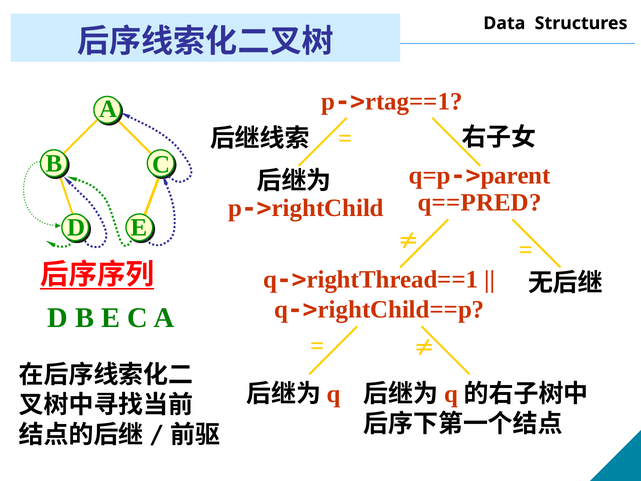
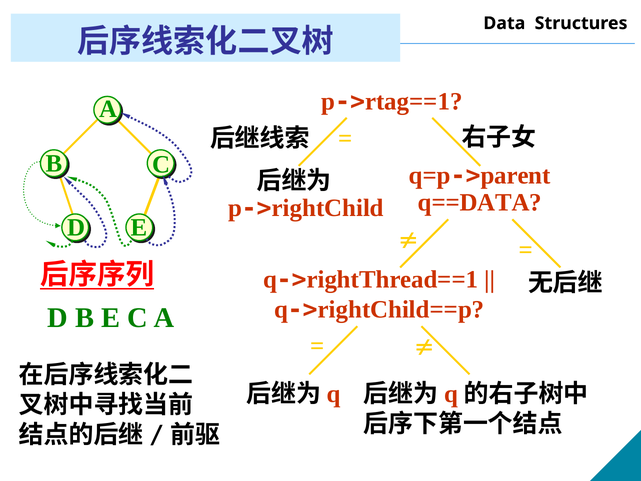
q==PRED: q==PRED -> q==DATA (480, 202)
